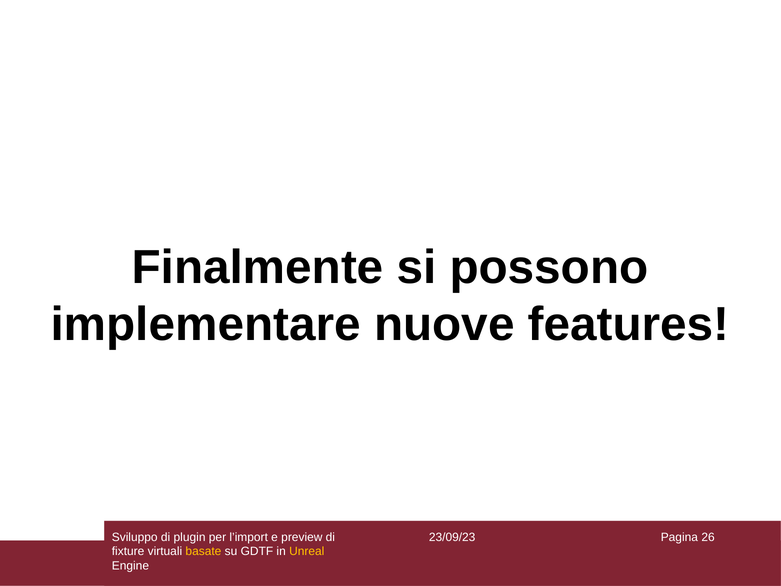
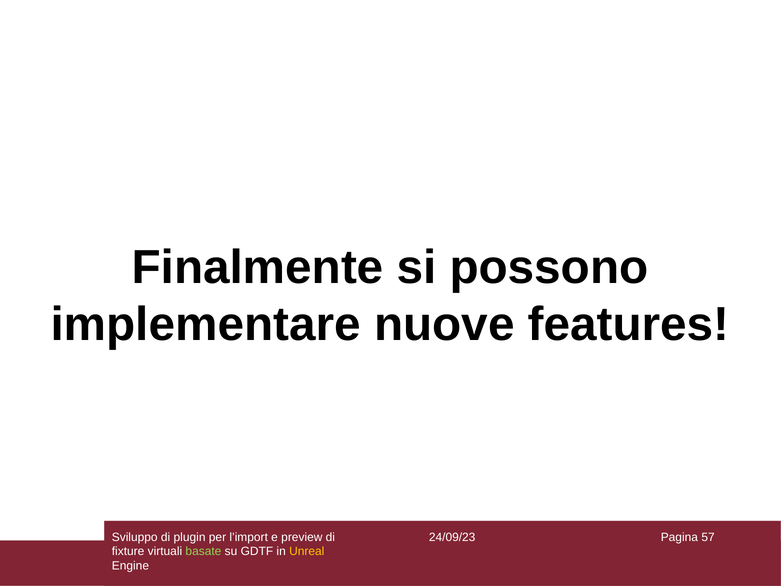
23/09/23: 23/09/23 -> 24/09/23 (452, 537)
26: 26 -> 57 (708, 537)
basate colour: yellow -> light green (203, 551)
